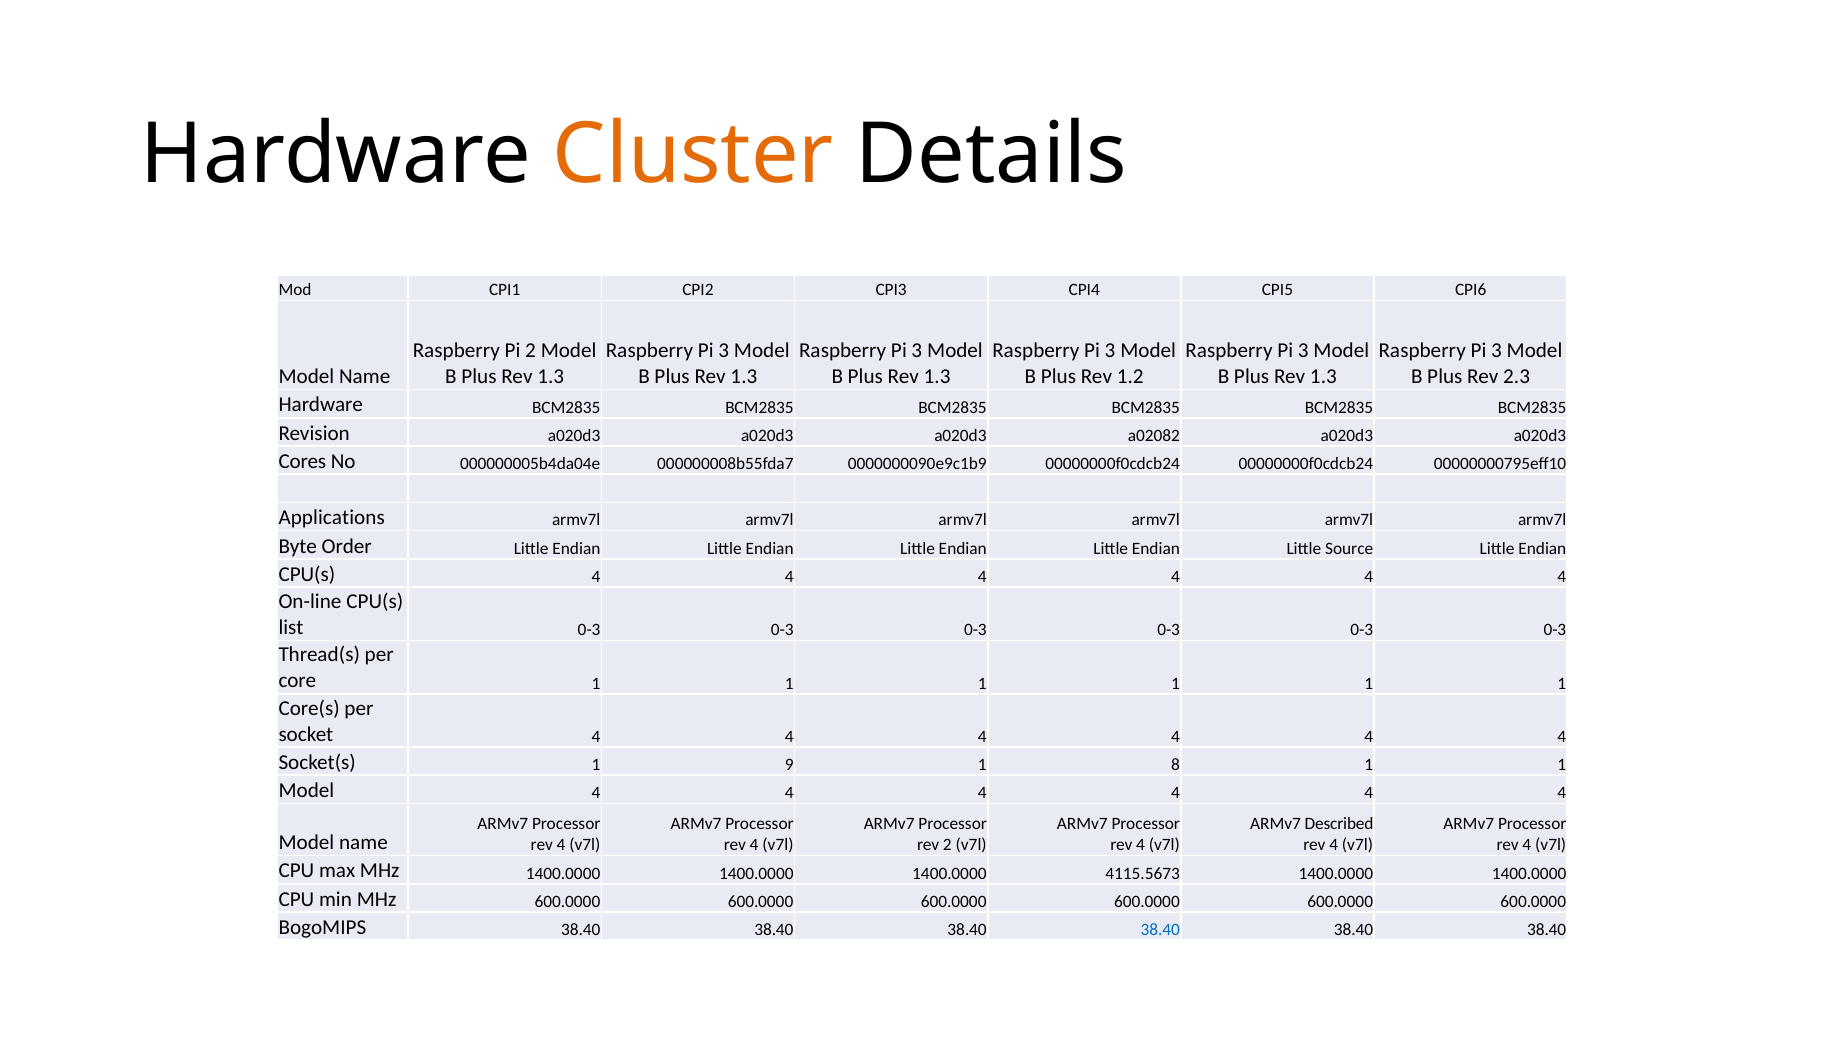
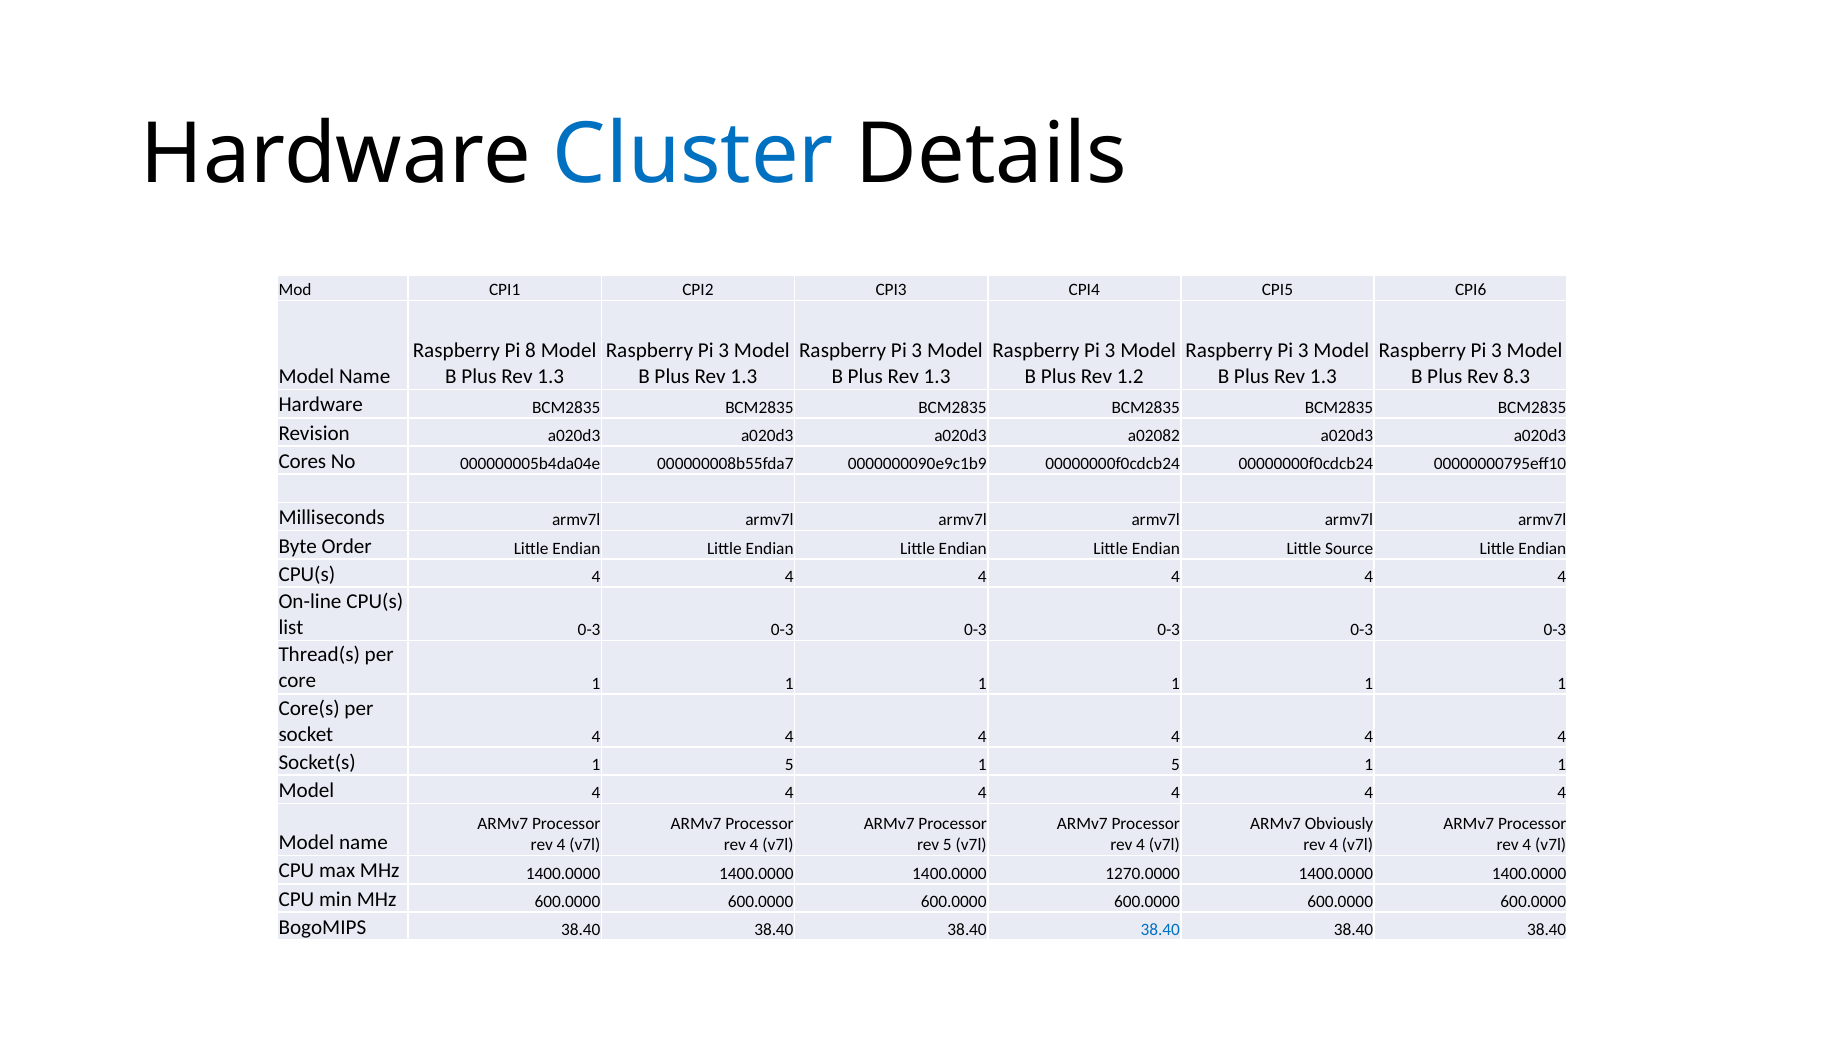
Cluster colour: orange -> blue (693, 155)
Pi 2: 2 -> 8 (530, 351)
2.3: 2.3 -> 8.3 (1517, 377)
Applications: Applications -> Milliseconds (332, 518)
Socket(s 1 9: 9 -> 5 (789, 765)
8: 8 -> 5 (1175, 765)
Described: Described -> Obviously (1339, 824)
rev 2: 2 -> 5 (947, 845)
4115.5673: 4115.5673 -> 1270.0000 (1143, 873)
